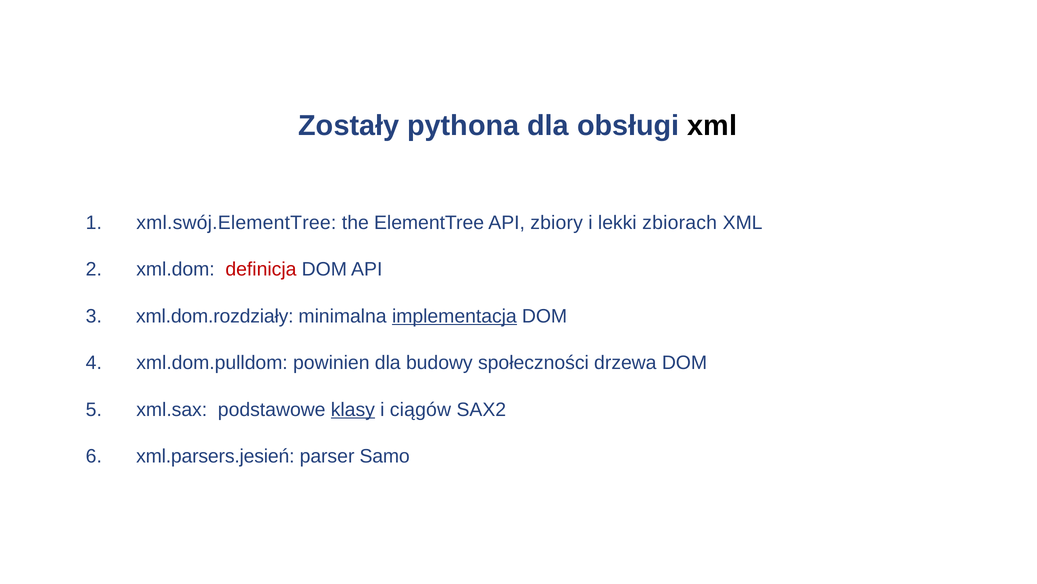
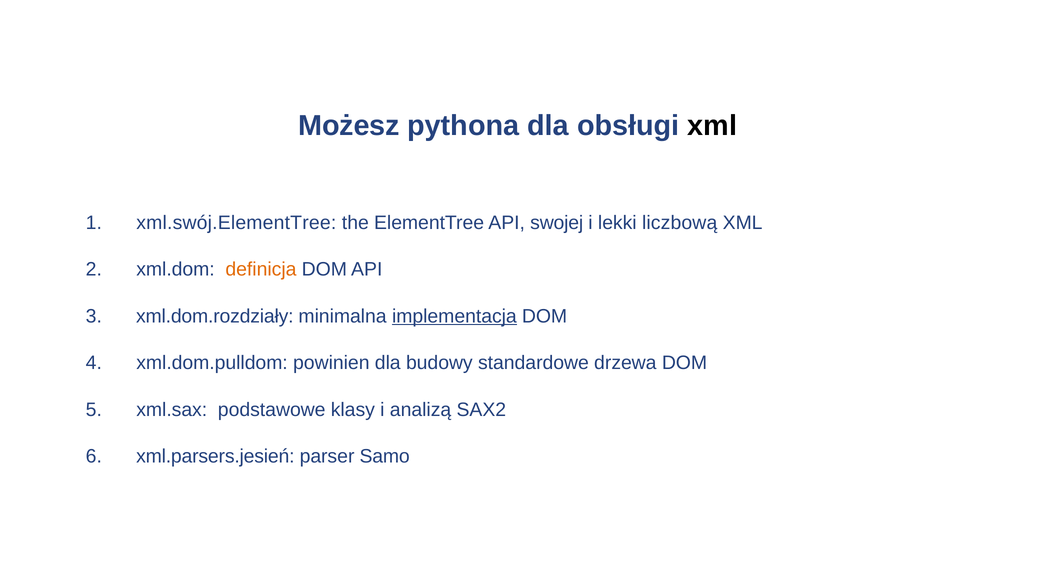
Zostały: Zostały -> Możesz (349, 126)
zbiory: zbiory -> swojej (557, 223)
zbiorach: zbiorach -> liczbową (680, 223)
definicja colour: red -> orange (261, 269)
społeczności: społeczności -> standardowe (533, 362)
klasy underline: present -> none (353, 409)
ciągów: ciągów -> analizą (421, 409)
